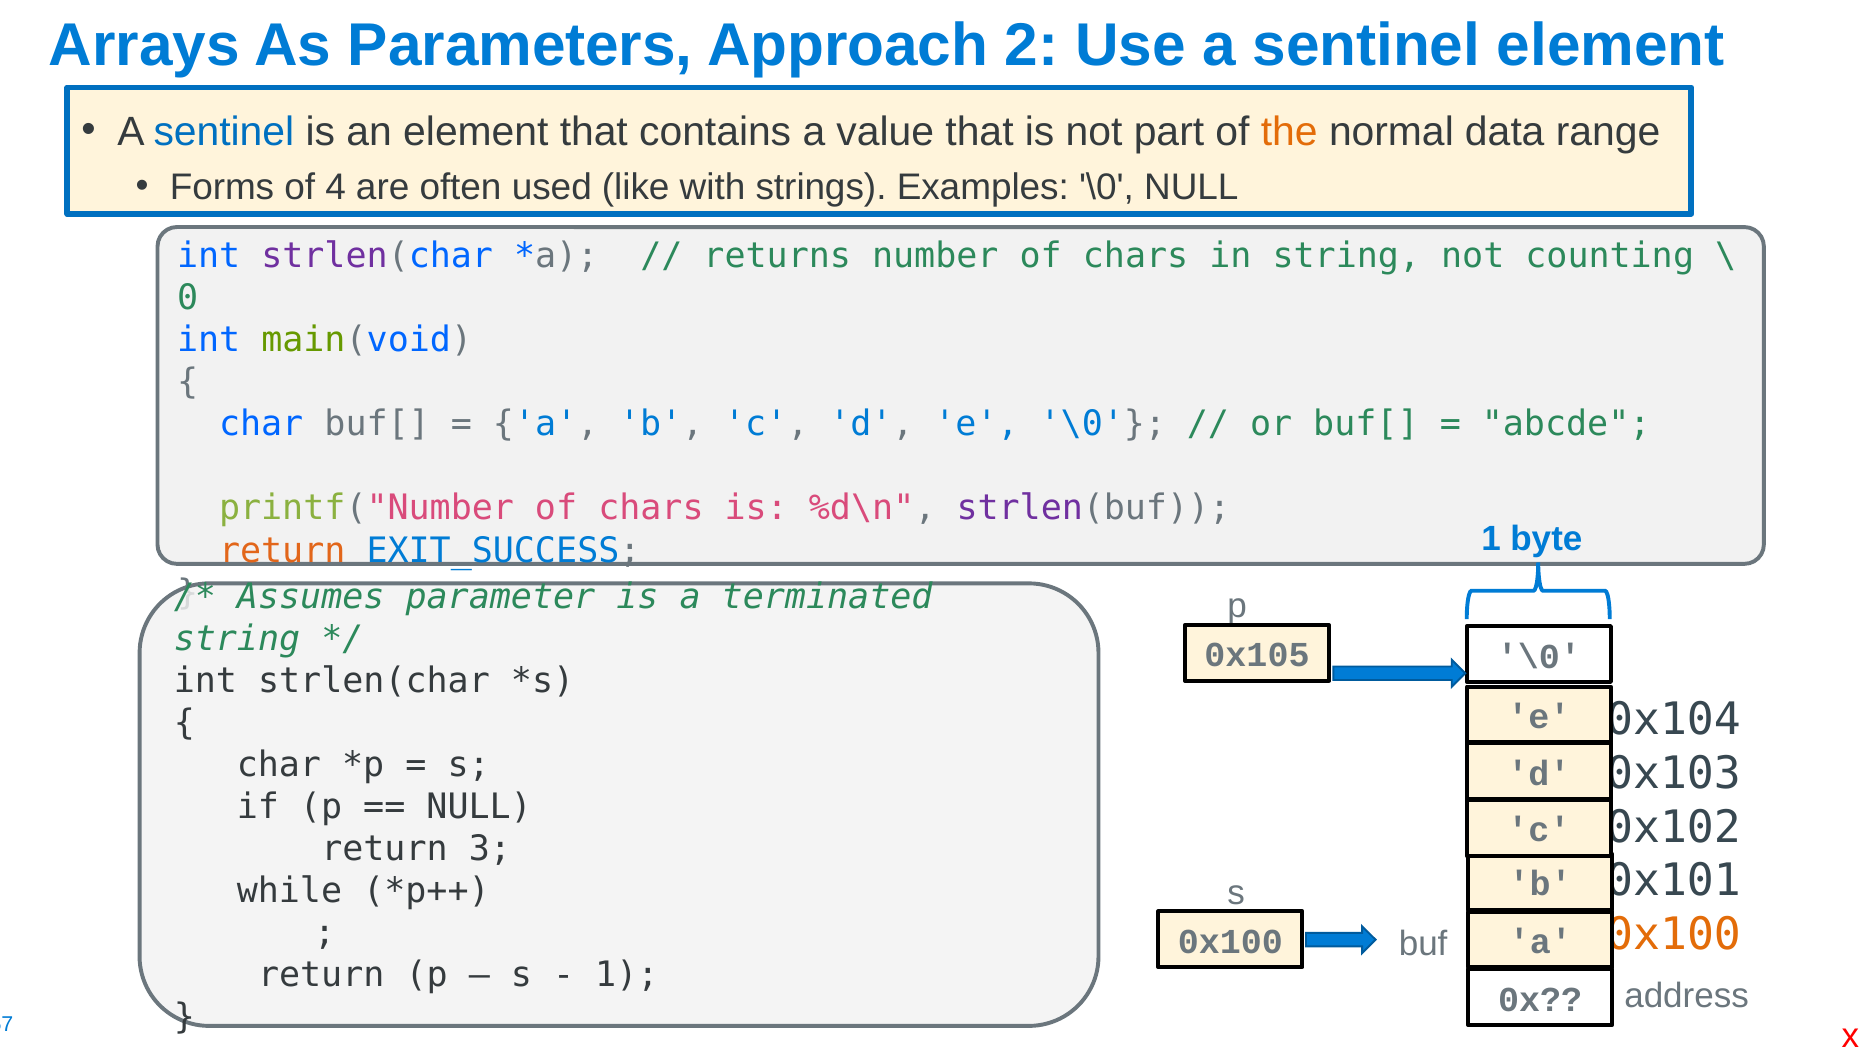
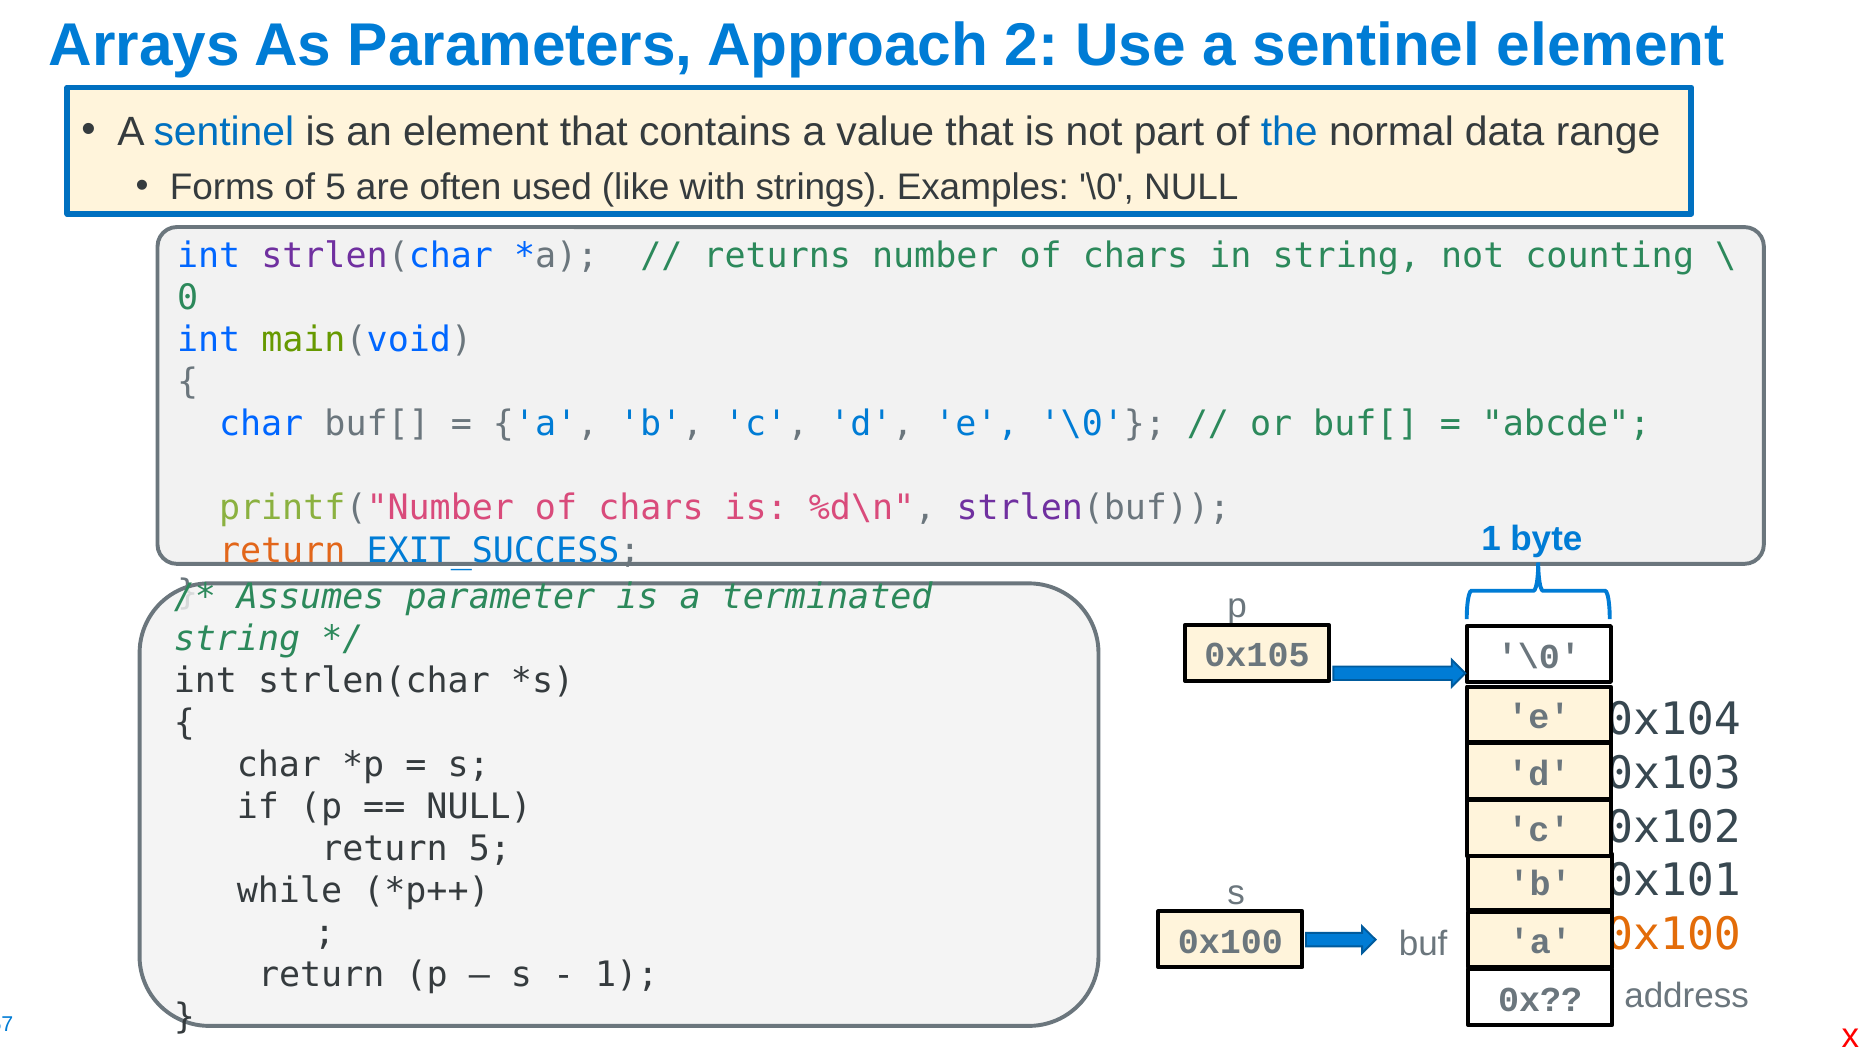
the colour: orange -> blue (1289, 132)
of 4: 4 -> 5 (336, 188)
return 3: 3 -> 5 (490, 849)
